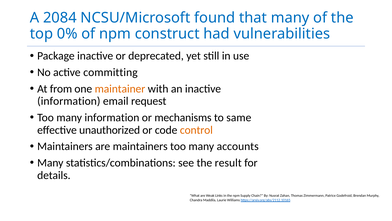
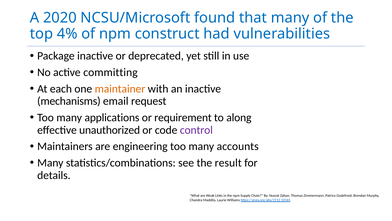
2084: 2084 -> 2020 (60, 18)
0%: 0% -> 4% (67, 34)
from: from -> each (61, 89)
information: information -> mechanisms (69, 101)
many information: information -> applications (112, 117)
mechanisms: mechanisms -> requirement (183, 117)
same: same -> along (239, 117)
control colour: orange -> purple (196, 130)
are maintainers: maintainers -> engineering (140, 146)
